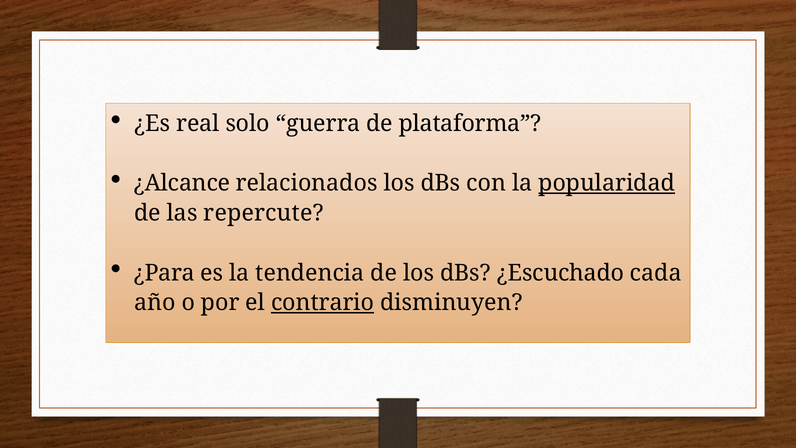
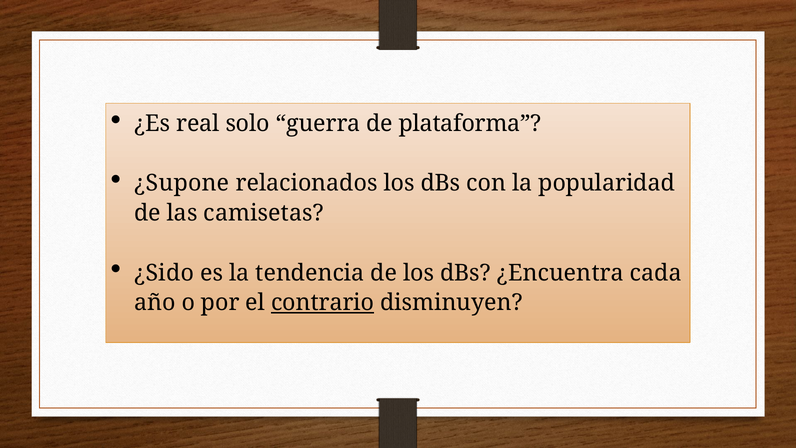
¿Alcance: ¿Alcance -> ¿Supone (182, 183)
popularidad underline: present -> none (607, 183)
repercute: repercute -> camisetas (264, 213)
¿Para: ¿Para -> ¿Sido (164, 273)
¿Escuchado: ¿Escuchado -> ¿Encuentra (560, 273)
